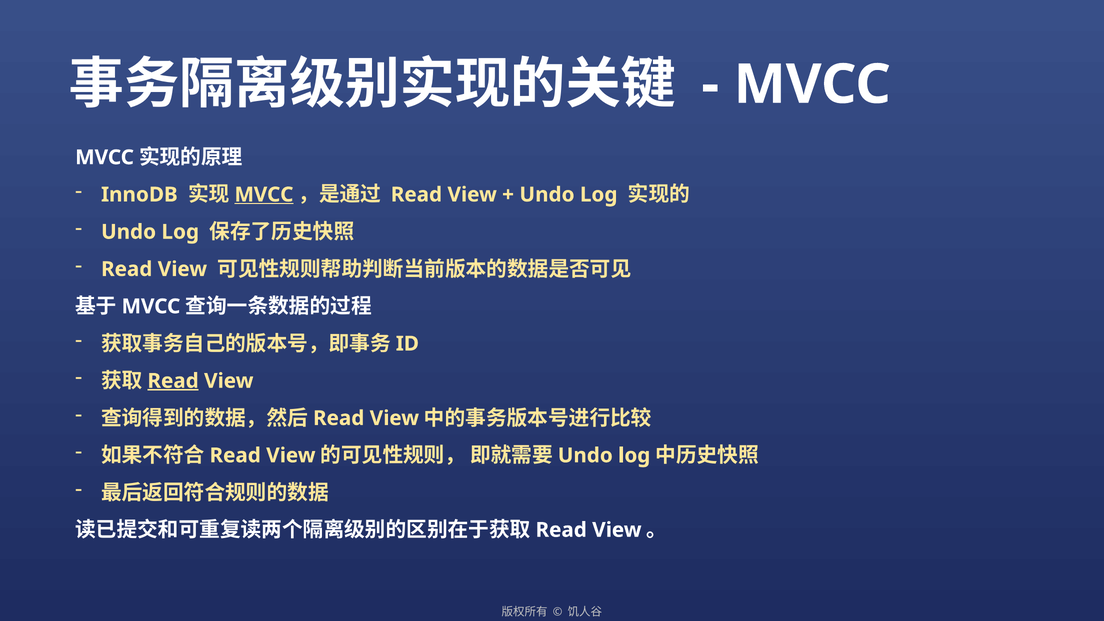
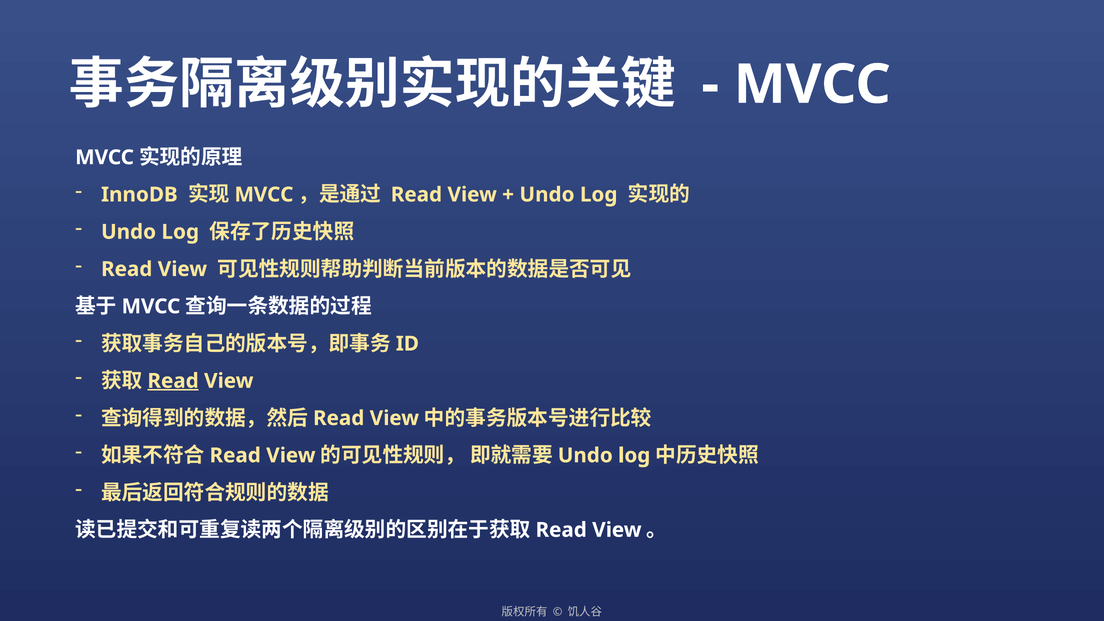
MVCC underline: present -> none (264, 195)
